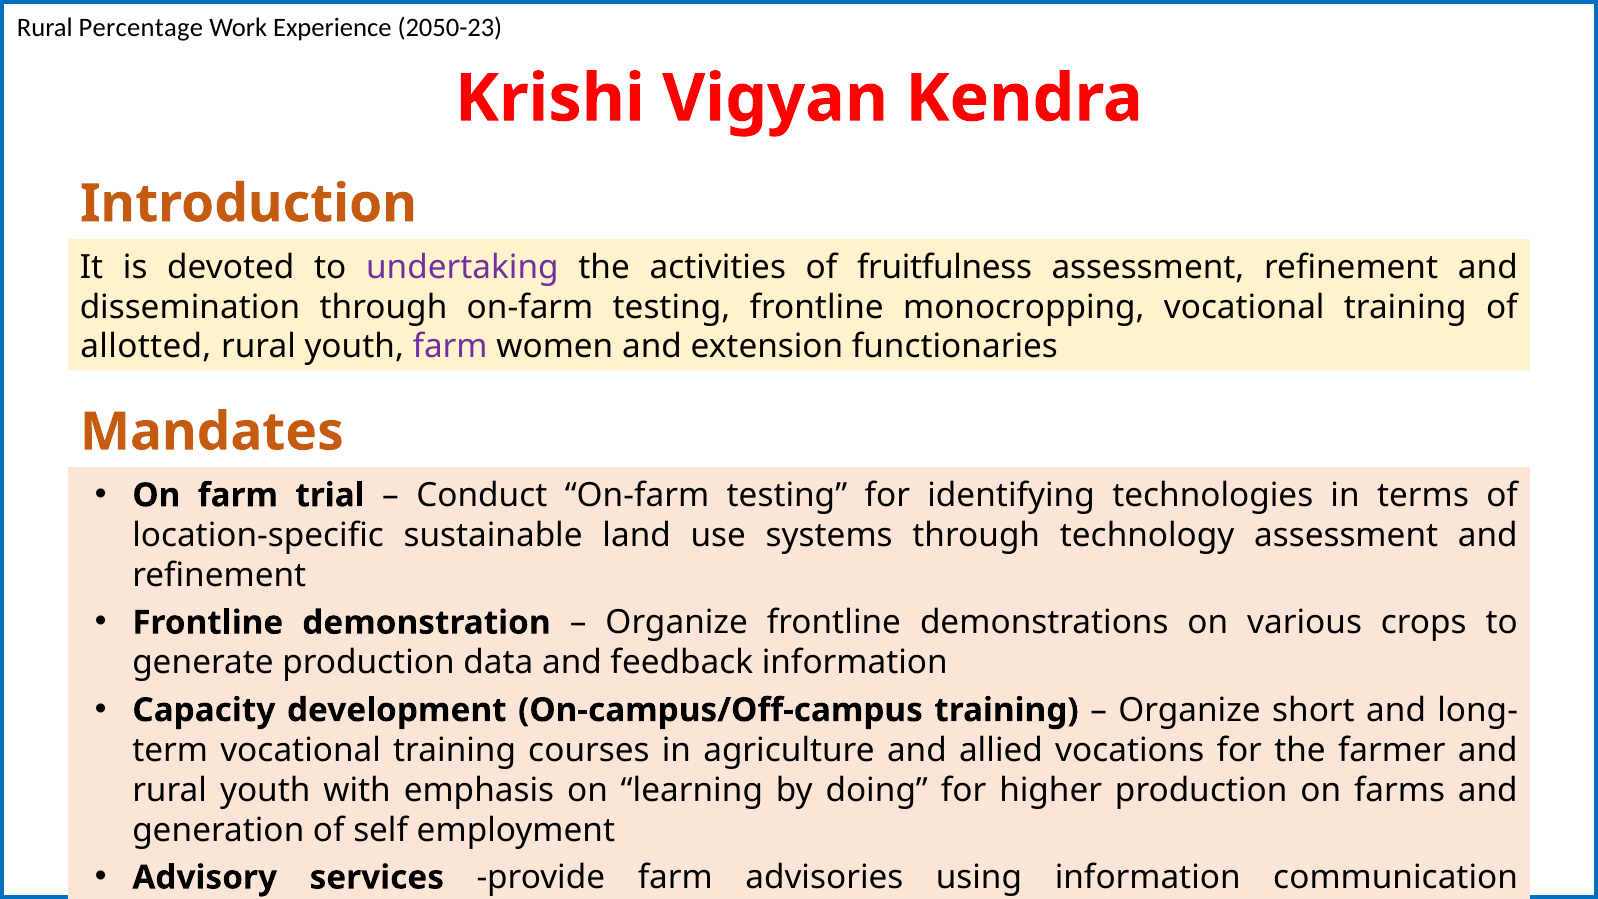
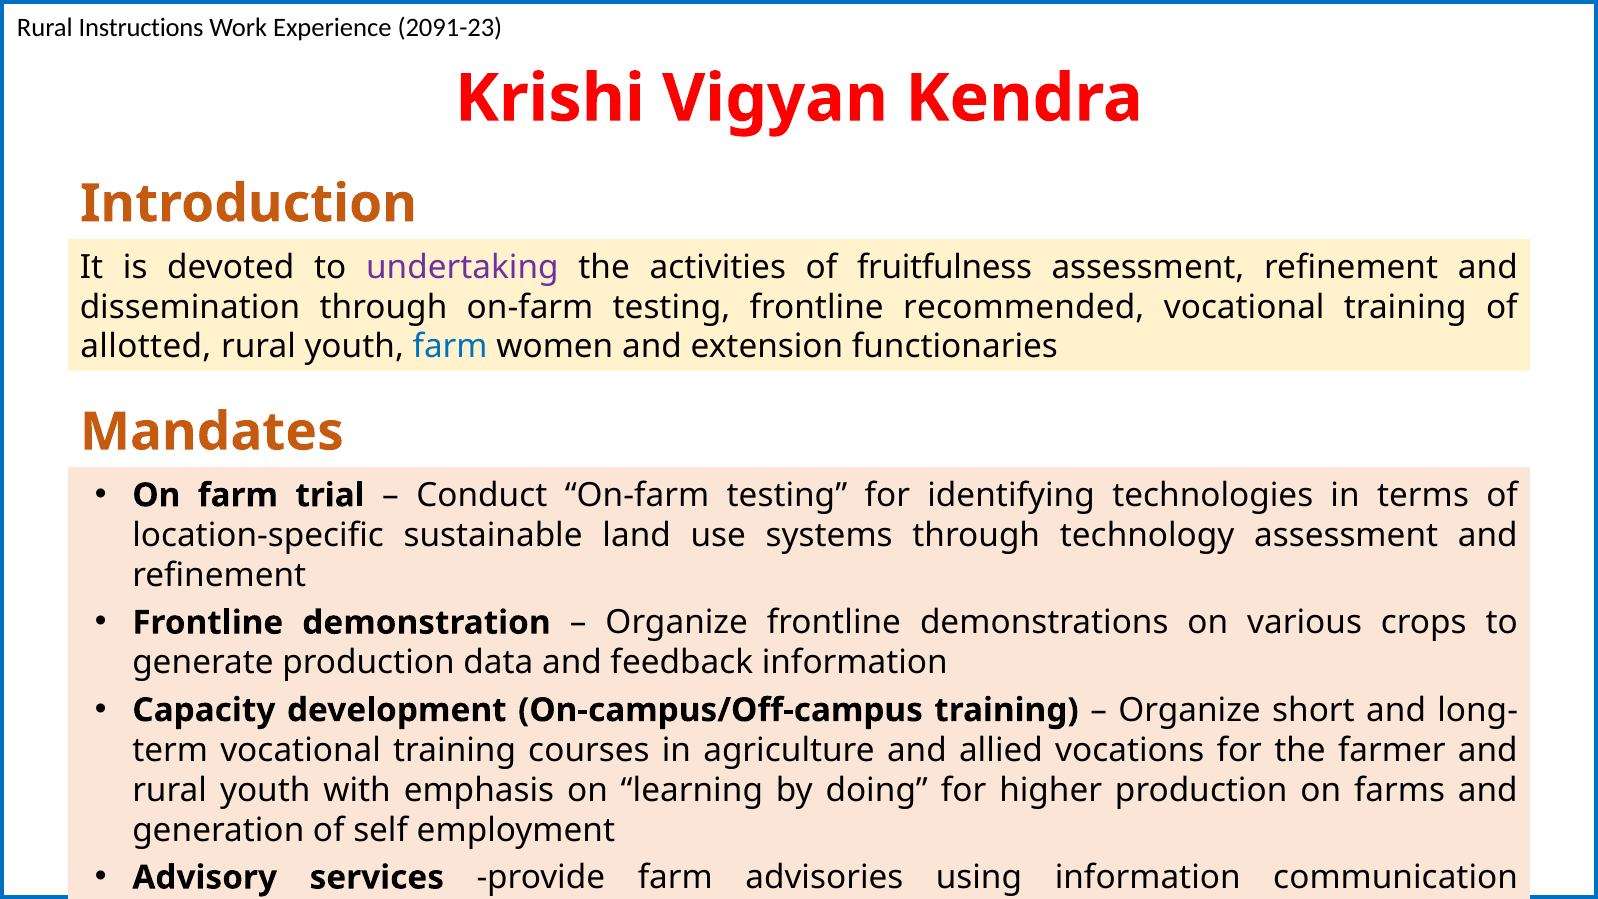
Percentage: Percentage -> Instructions (141, 27)
2050-23: 2050-23 -> 2091-23 (450, 27)
monocropping: monocropping -> recommended (1024, 307)
farm colour: purple -> blue (450, 347)
